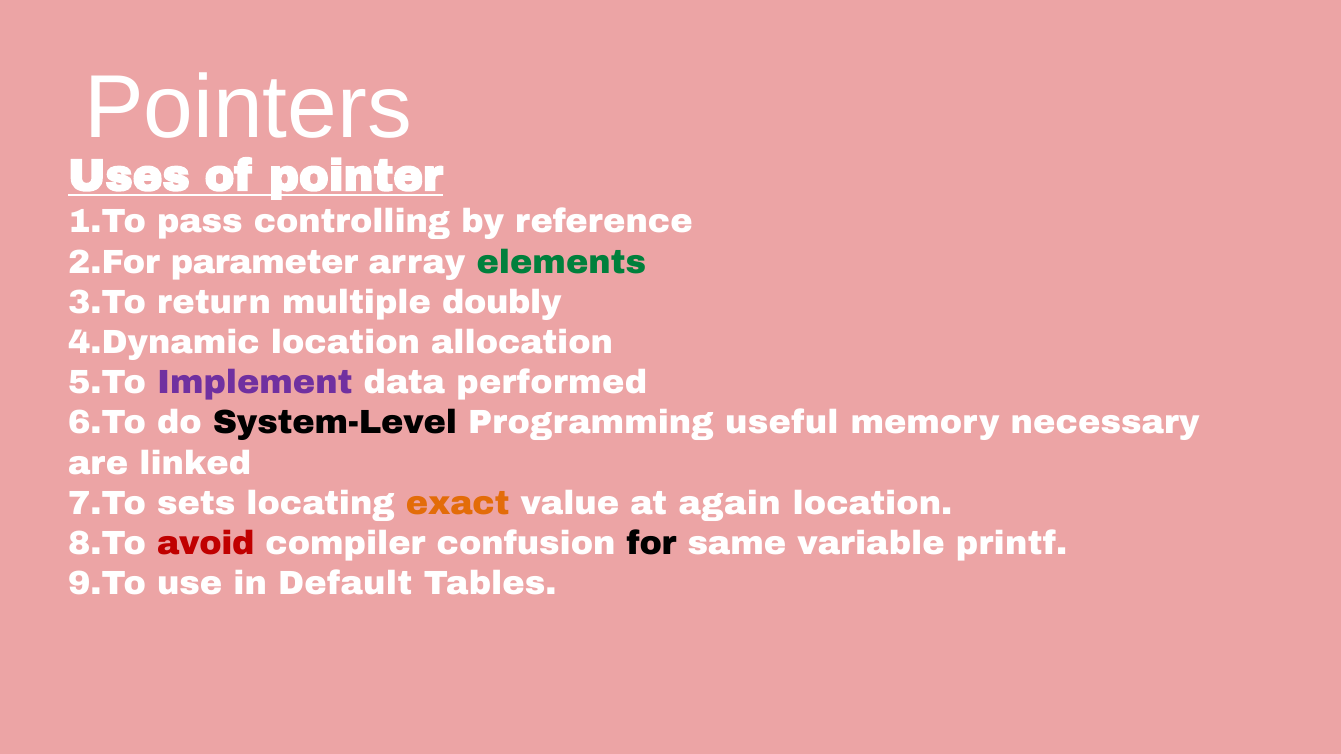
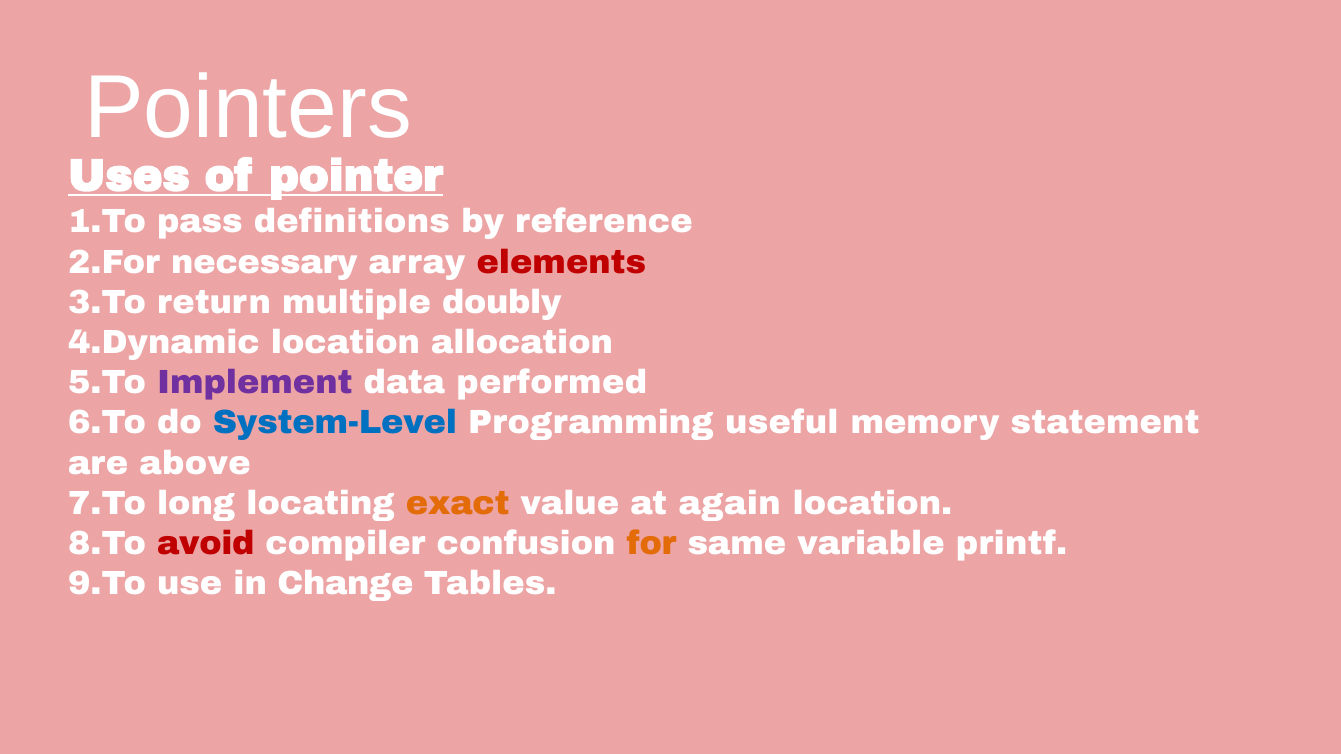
controlling: controlling -> definitions (352, 222)
parameter: parameter -> necessary (264, 262)
elements colour: green -> red (561, 262)
System-Level colour: black -> blue (335, 423)
necessary: necessary -> statement (1105, 423)
linked: linked -> above (195, 463)
sets: sets -> long (196, 504)
for colour: black -> orange (652, 544)
Default: Default -> Change (345, 584)
